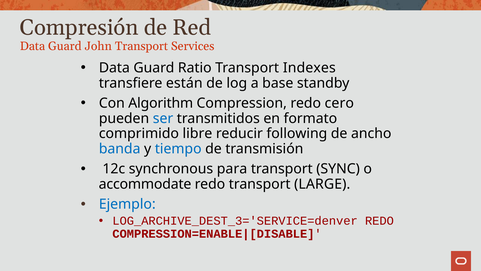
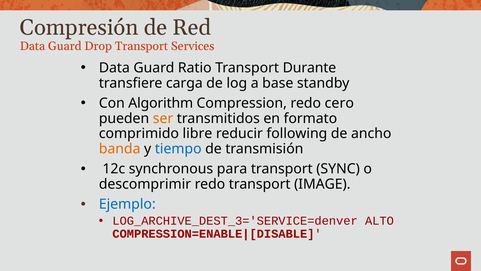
John: John -> Drop (98, 46)
Indexes: Indexes -> Durante (309, 68)
están: están -> carga (184, 83)
ser colour: blue -> orange (163, 118)
banda colour: blue -> orange (120, 149)
accommodate: accommodate -> descomprimir (145, 184)
LARGE: LARGE -> IMAGE (322, 184)
LOG_ARCHIVE_DEST_3='SERVICE=denver REDO: REDO -> ALTO (379, 221)
